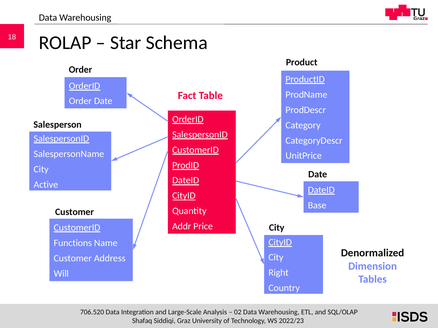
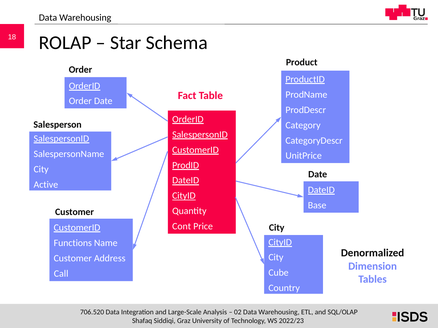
Addr: Addr -> Cont (182, 227)
Right: Right -> Cube (279, 273)
Will: Will -> Call (61, 274)
